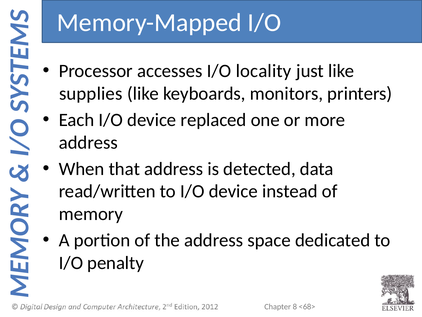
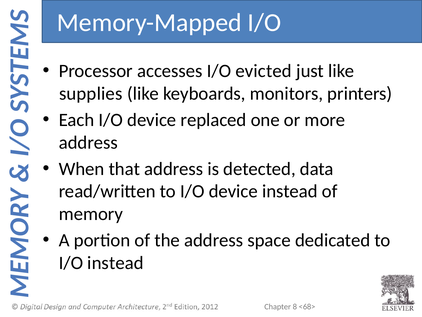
locality: locality -> evicted (264, 71)
I/O penalty: penalty -> instead (115, 262)
